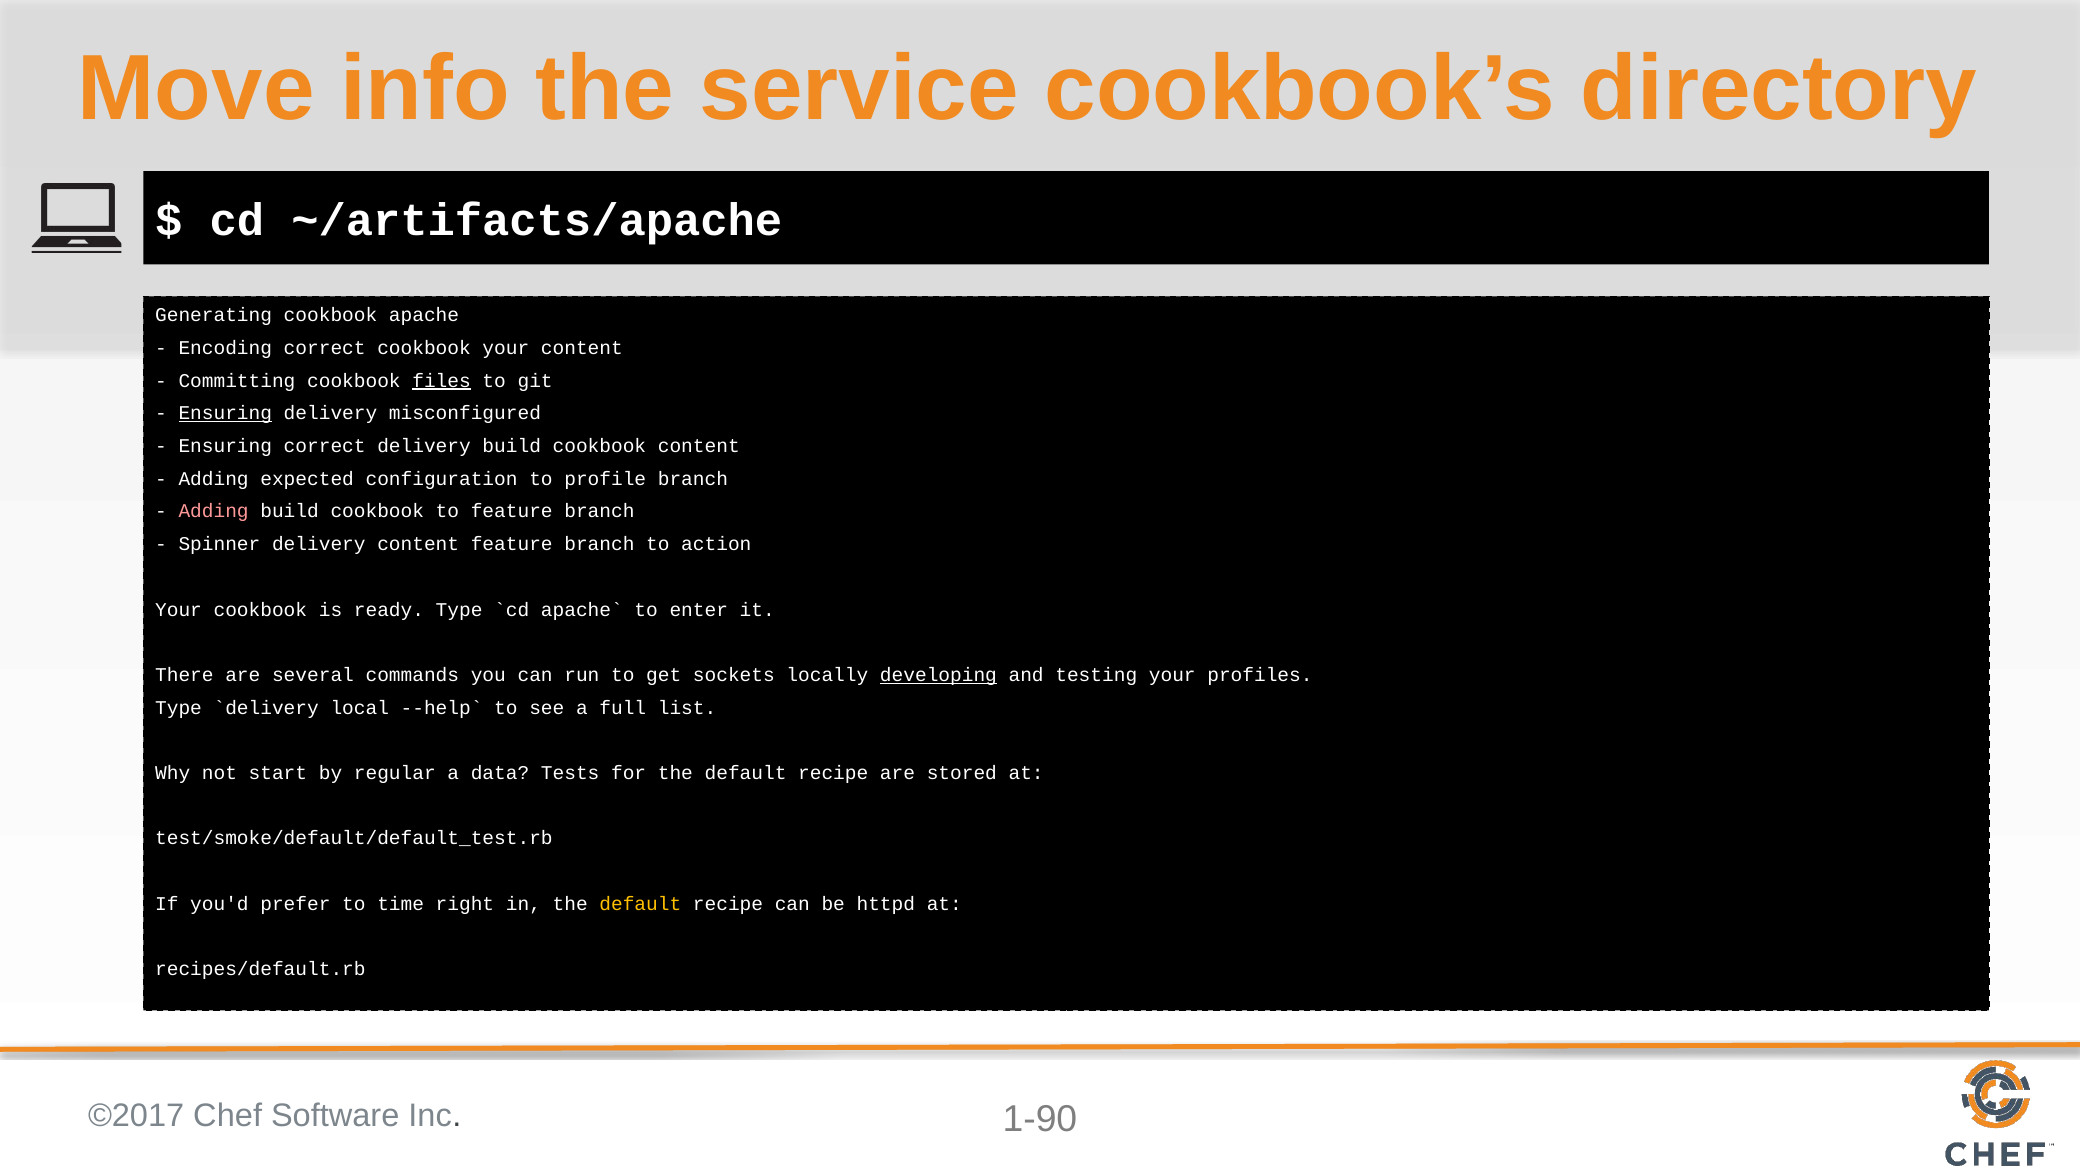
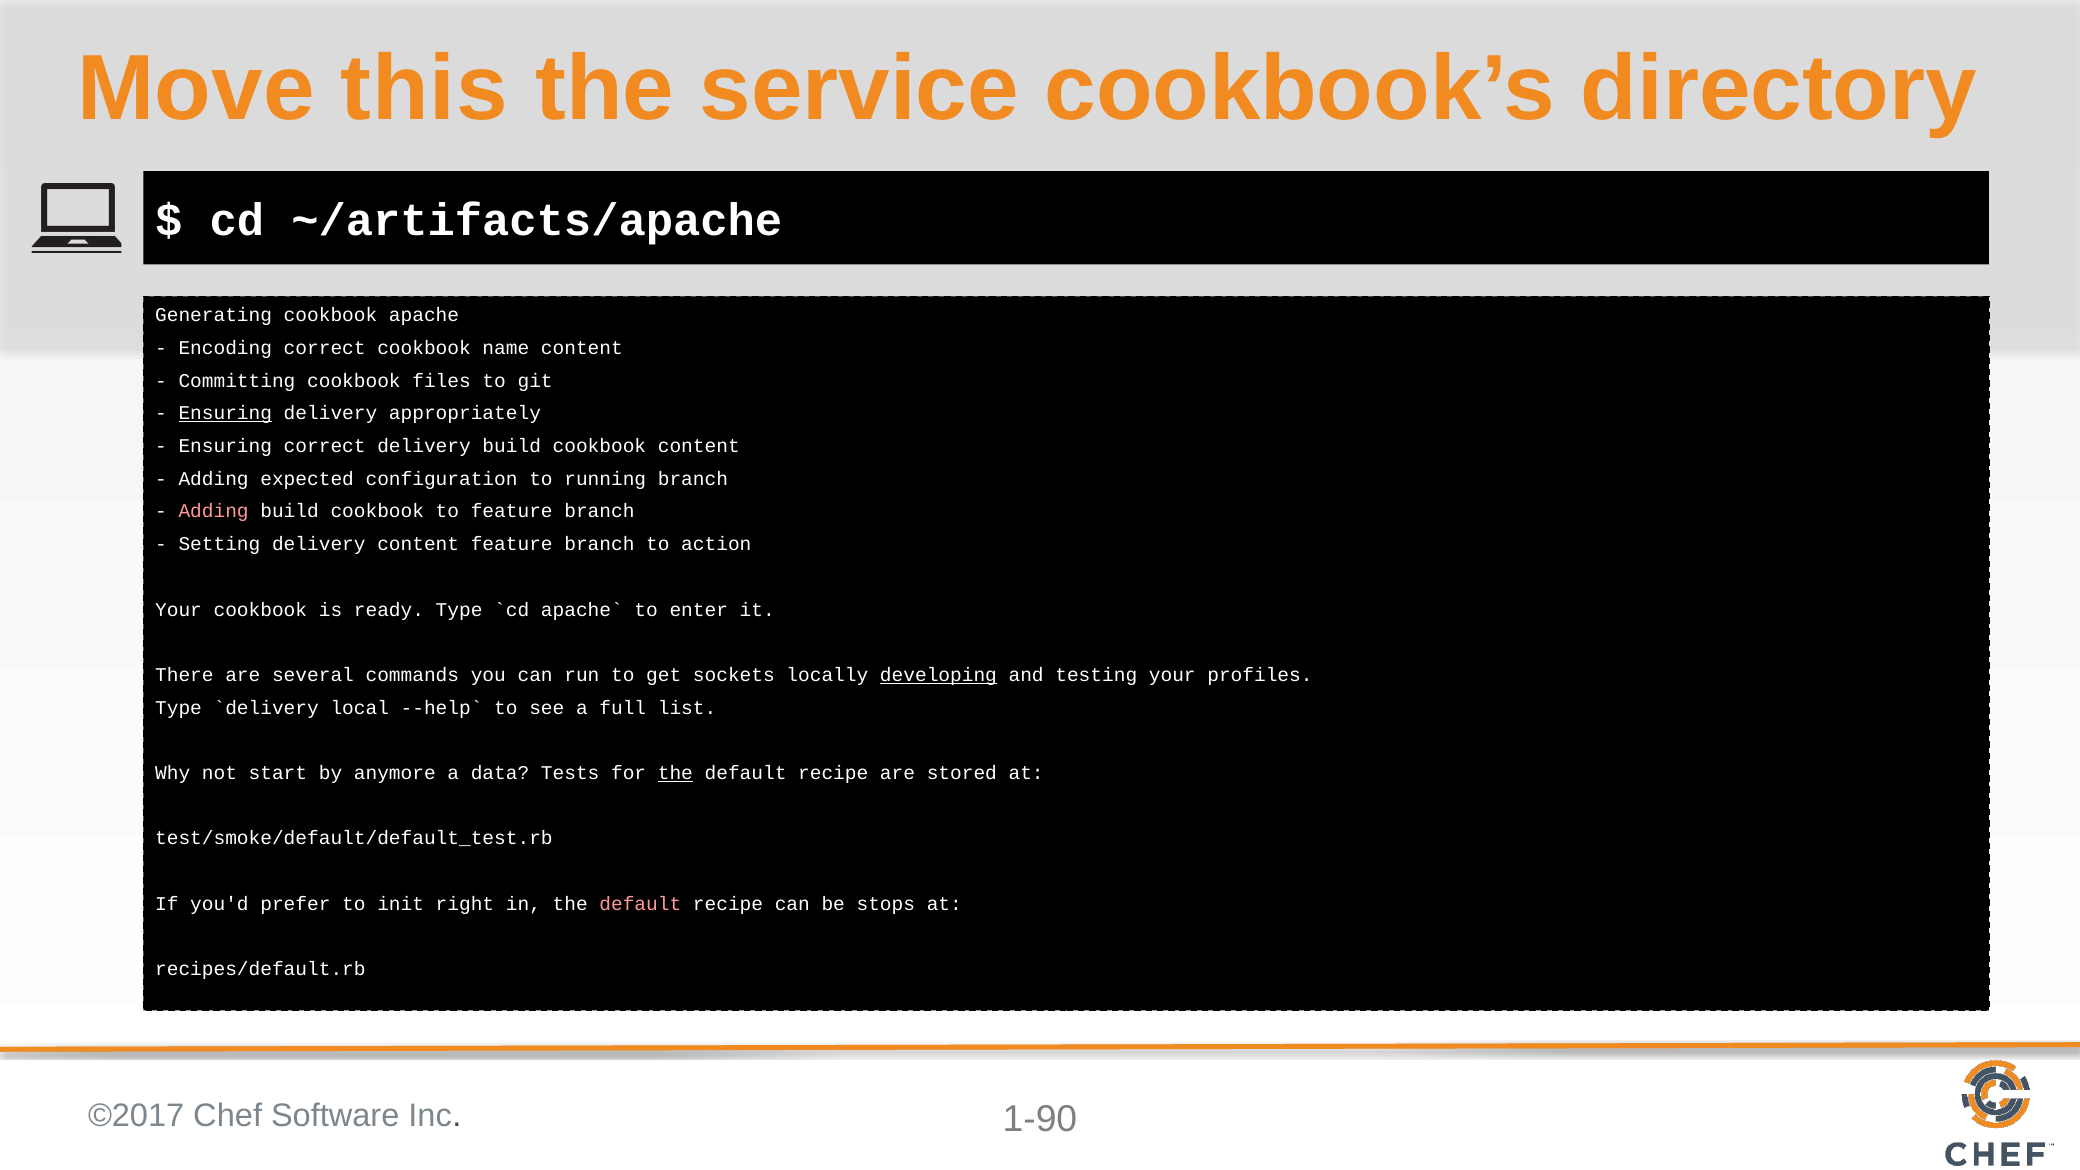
info: info -> this (424, 88)
cookbook your: your -> name (506, 348)
files underline: present -> none (442, 381)
misconfigured: misconfigured -> appropriately (465, 413)
profile: profile -> running (605, 479)
Spinner: Spinner -> Setting (219, 544)
regular: regular -> anymore (395, 773)
the underline: none -> present (675, 773)
time: time -> init (401, 904)
default colour: yellow -> pink (640, 904)
httpd: httpd -> stops (886, 904)
